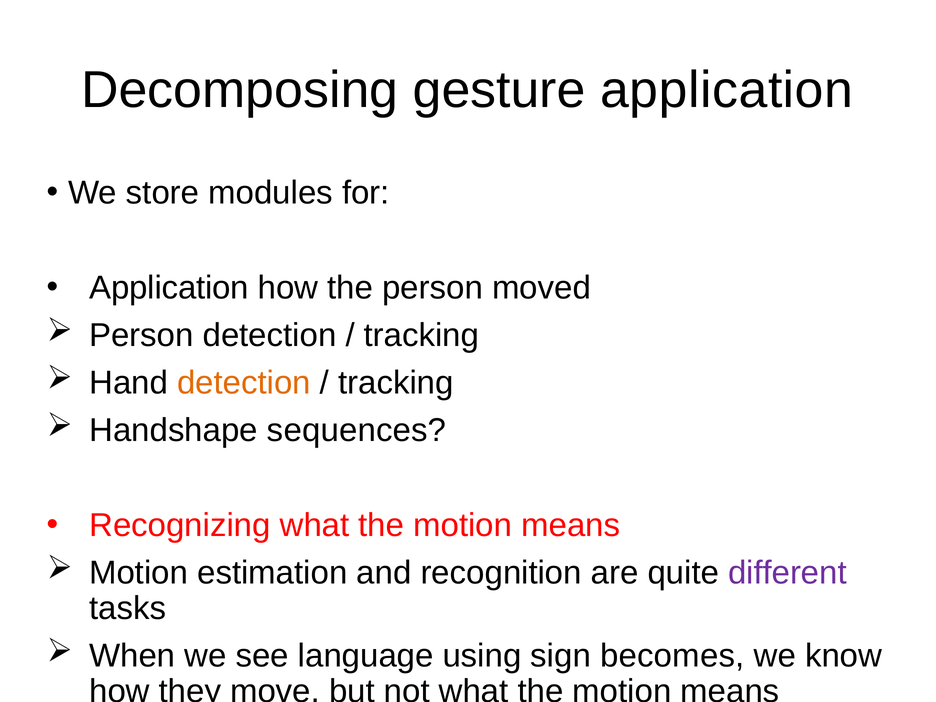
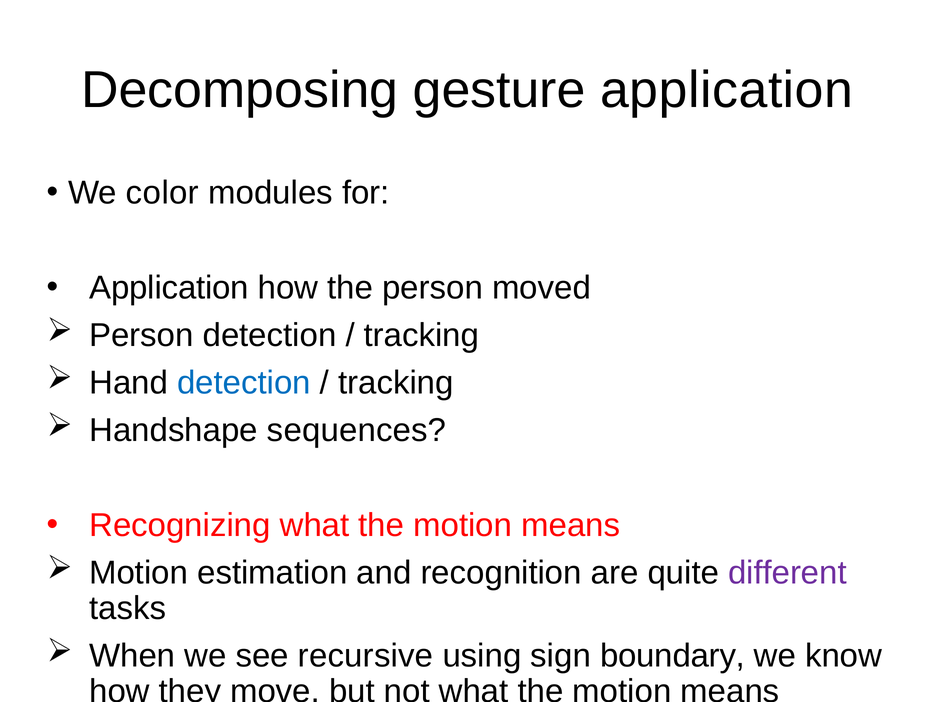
store: store -> color (162, 193)
detection colour: orange -> blue (244, 383)
language: language -> recursive (366, 656)
becomes: becomes -> boundary (673, 656)
